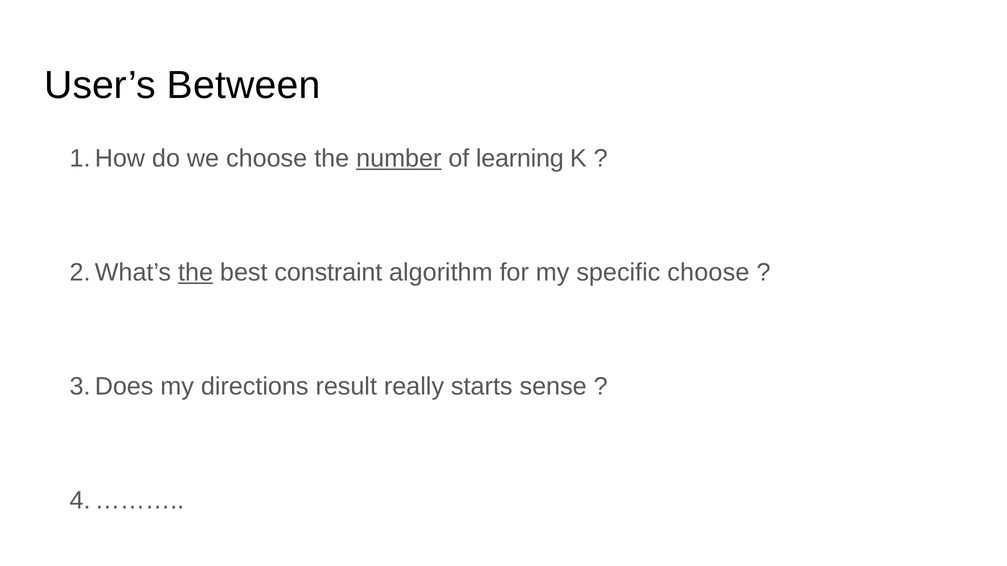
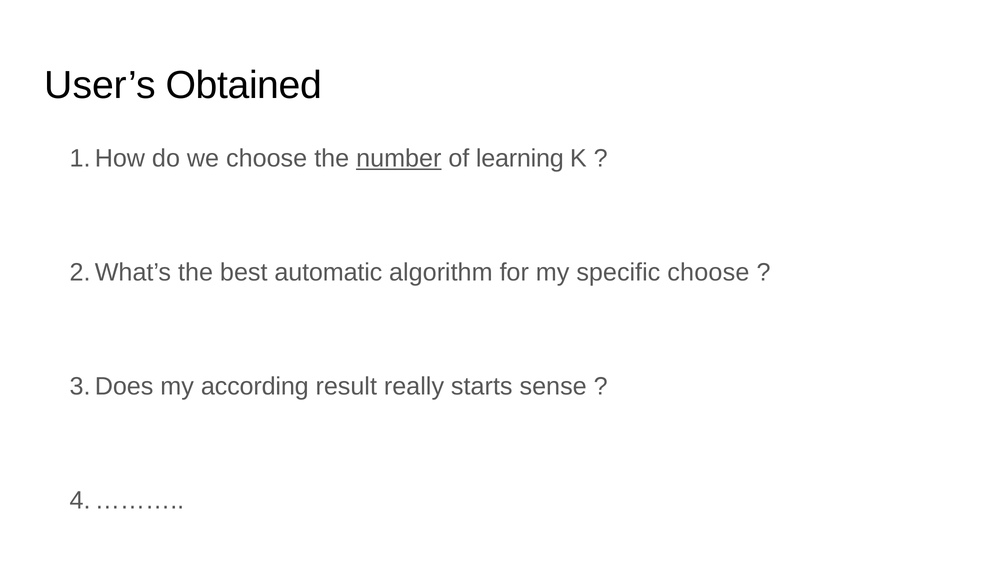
Between: Between -> Obtained (244, 85)
the underline: present -> none (196, 273)
constraint: constraint -> automatic (328, 273)
directions: directions -> according (255, 387)
